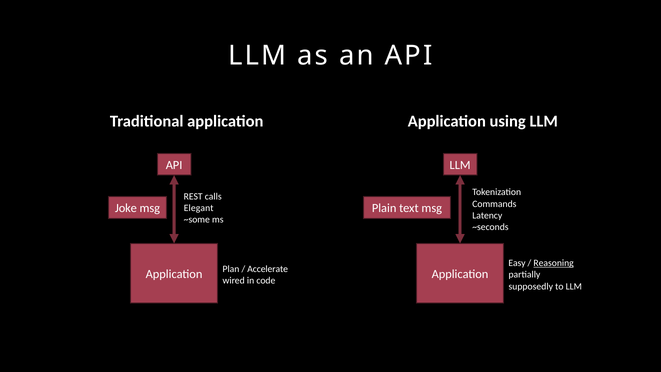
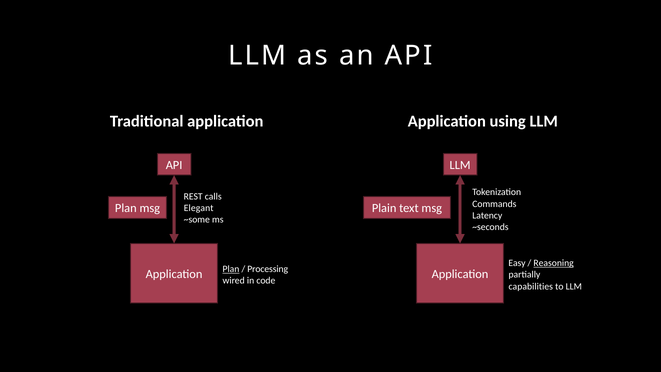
Joke: Joke -> Plan (126, 208)
Plan underline: none -> present (231, 269)
Accelerate: Accelerate -> Processing (268, 269)
supposedly: supposedly -> capabilities (531, 286)
